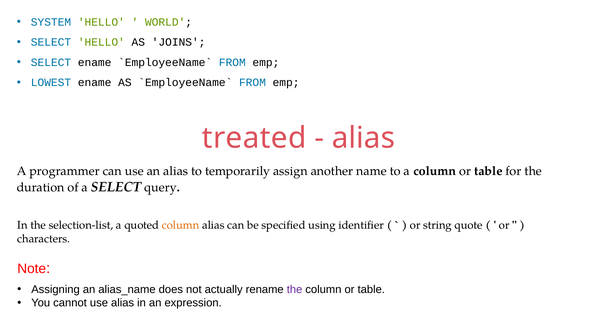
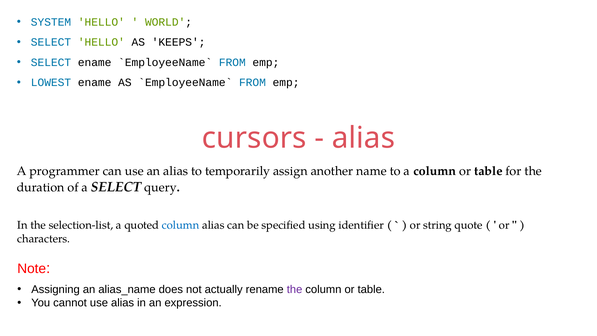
JOINS: JOINS -> KEEPS (179, 42)
treated: treated -> cursors (254, 138)
column colour: orange -> blue (181, 225)
